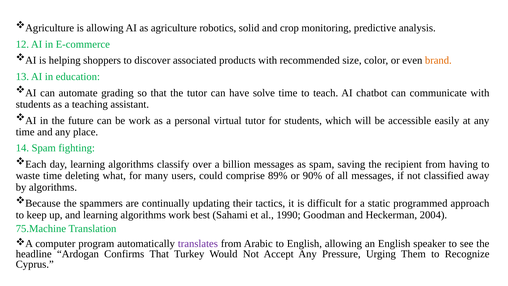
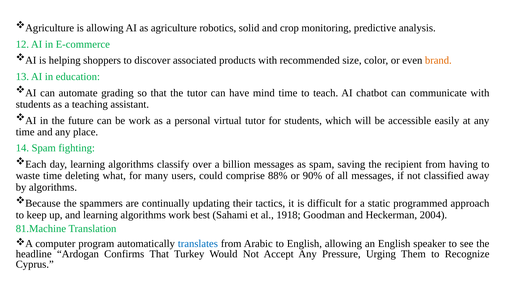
solve: solve -> mind (264, 93)
89%: 89% -> 88% (278, 176)
1990: 1990 -> 1918 (288, 215)
75.Machine: 75.Machine -> 81.Machine (41, 229)
translates colour: purple -> blue (198, 244)
